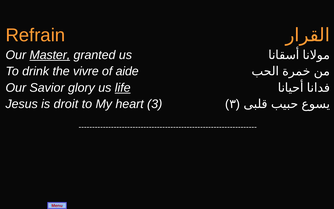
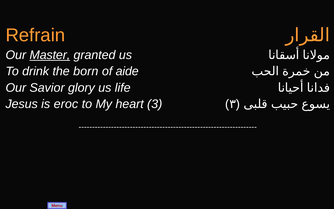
vivre: vivre -> born (86, 71)
life underline: present -> none (123, 88)
droit: droit -> eroc (66, 104)
